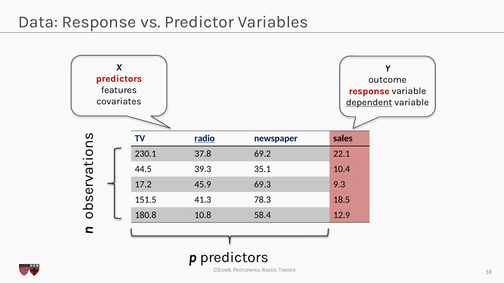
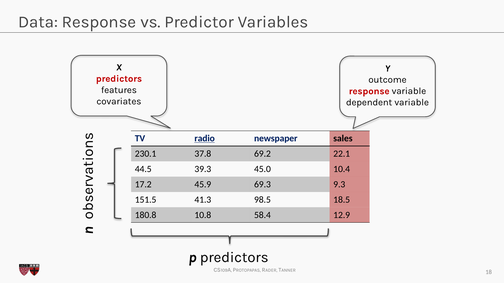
dependent underline: present -> none (369, 103)
35.1: 35.1 -> 45.0 (262, 169)
78.3: 78.3 -> 98.5 (262, 200)
